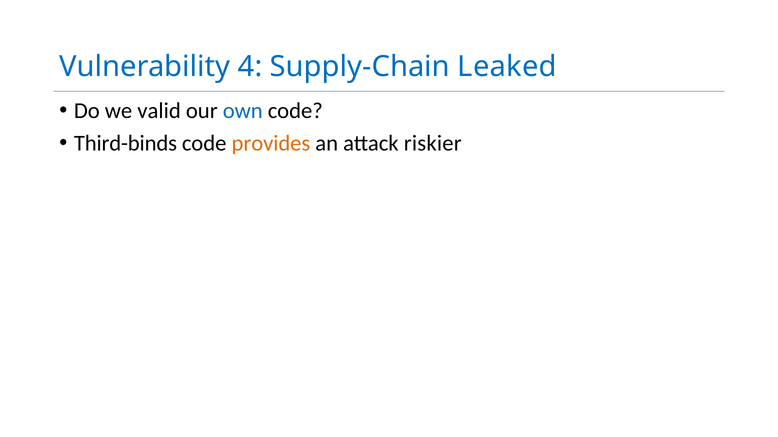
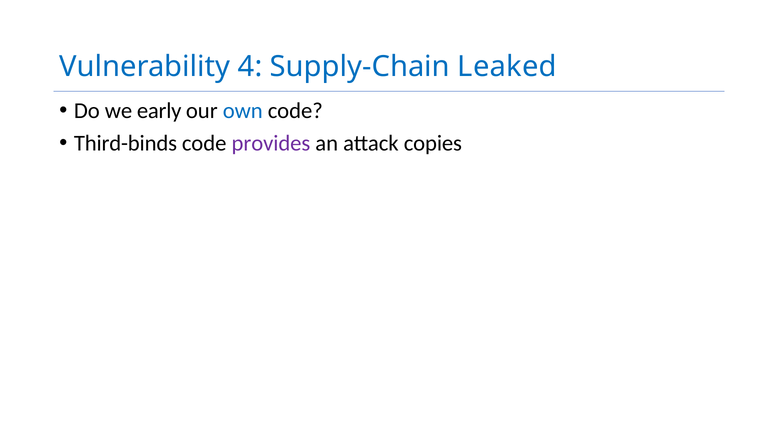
valid: valid -> early (159, 111)
provides colour: orange -> purple (271, 143)
riskier: riskier -> copies (433, 143)
